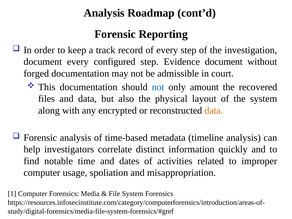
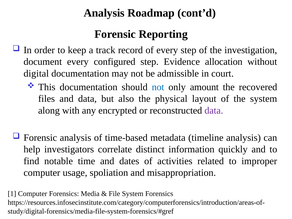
Evidence document: document -> allocation (224, 62)
forged: forged -> digital (36, 73)
data colour: orange -> purple (214, 110)
